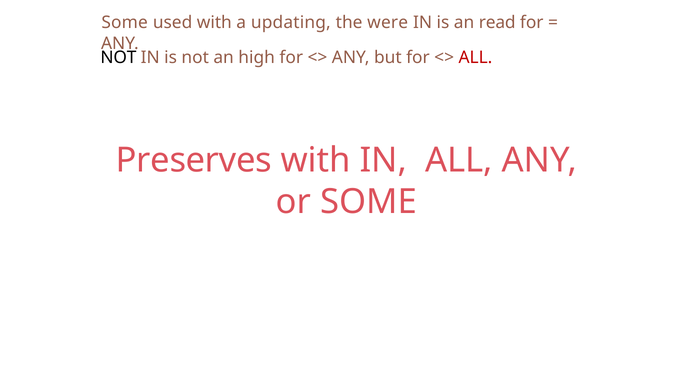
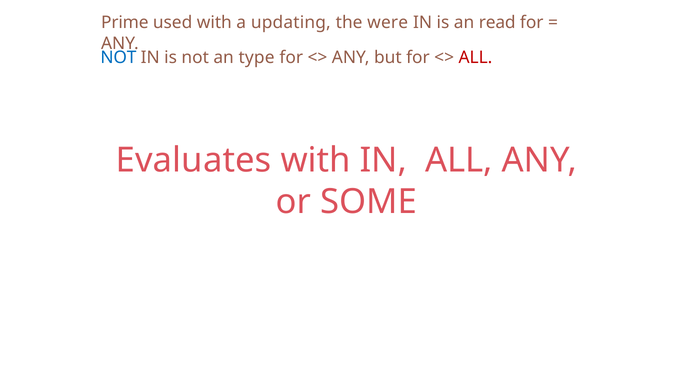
Some: Some -> Prime (125, 23)
NOT colour: black -> blue (118, 57)
high: high -> type (257, 57)
Preserves: Preserves -> Evaluates (194, 160)
